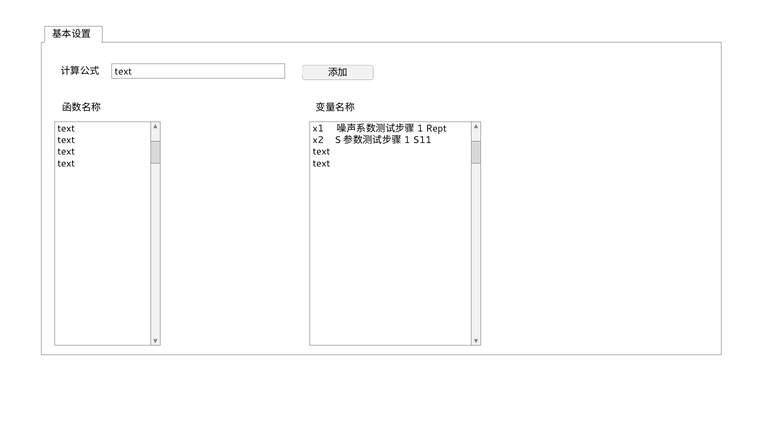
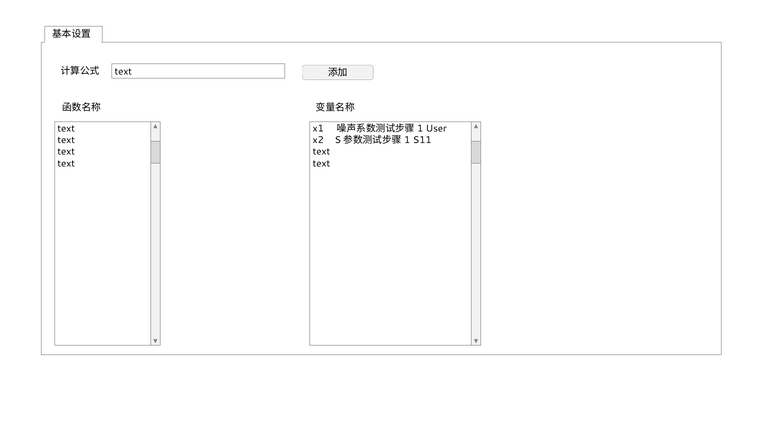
Rept: Rept -> User (436, 128)
